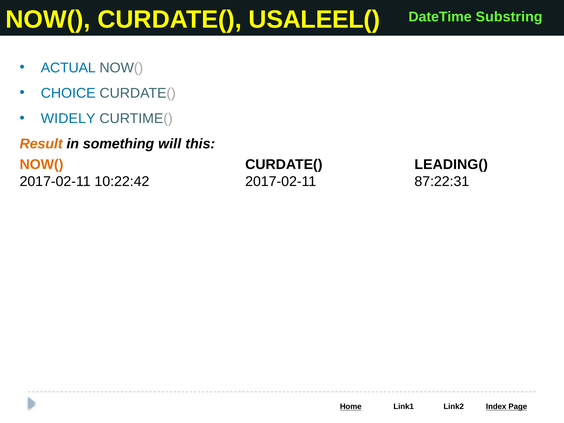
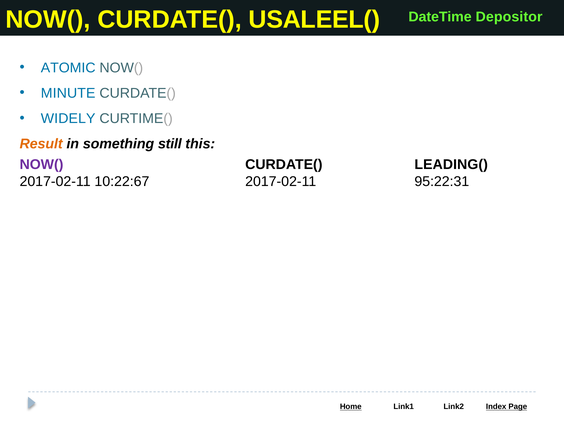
Substring: Substring -> Depositor (509, 17)
ACTUAL: ACTUAL -> ATOMIC (68, 68)
CHOICE: CHOICE -> MINUTE (68, 93)
will: will -> still (170, 144)
NOW( colour: orange -> purple (42, 165)
10:22:42: 10:22:42 -> 10:22:67 (122, 181)
87:22:31: 87:22:31 -> 95:22:31 (442, 181)
